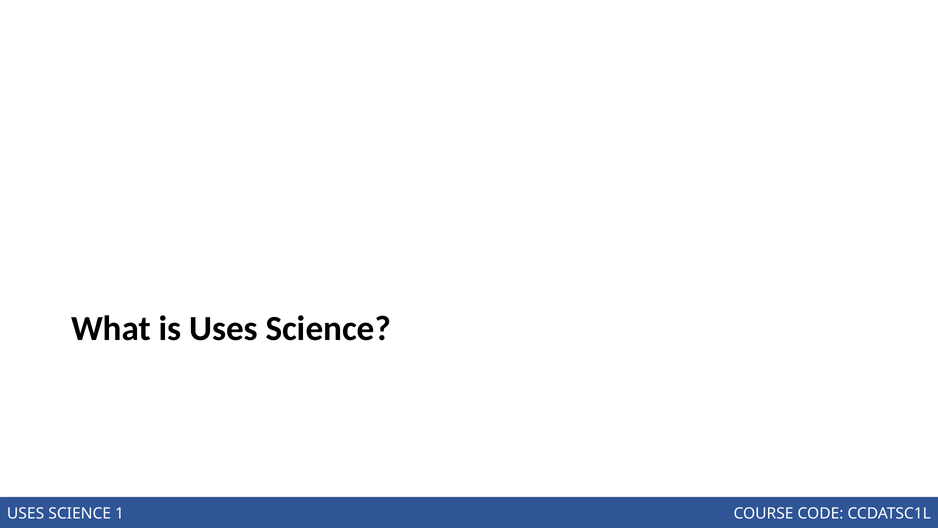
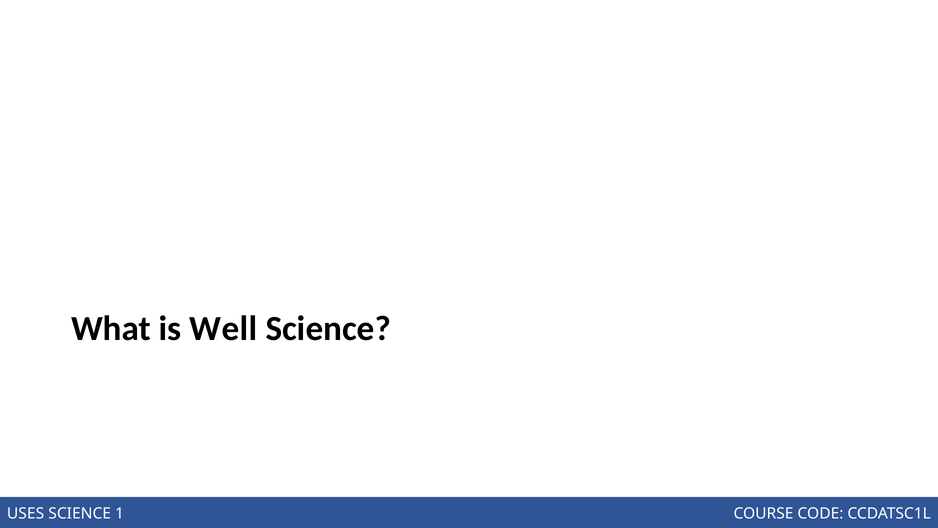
is Uses: Uses -> Well (223, 328)
